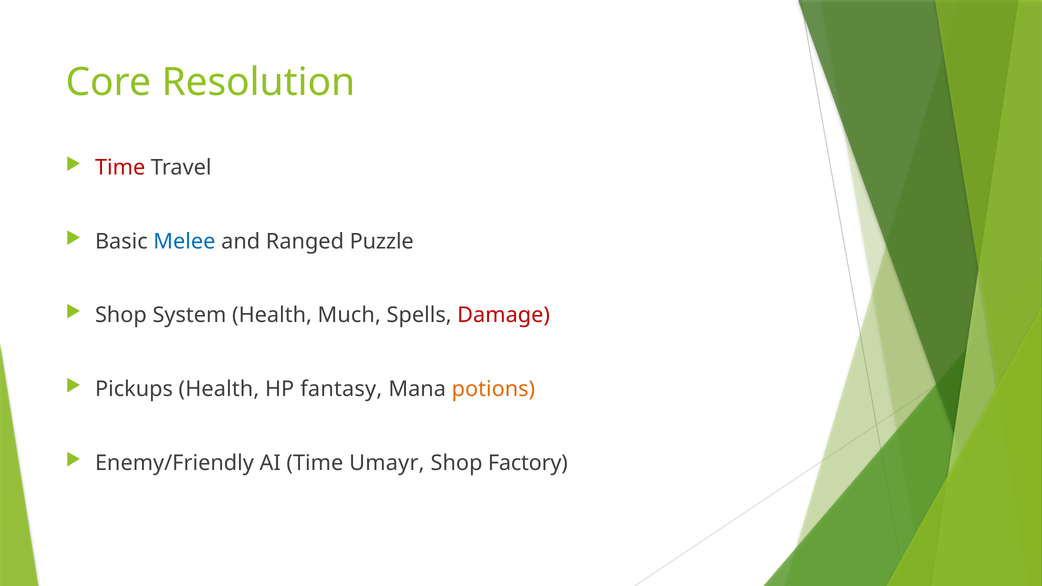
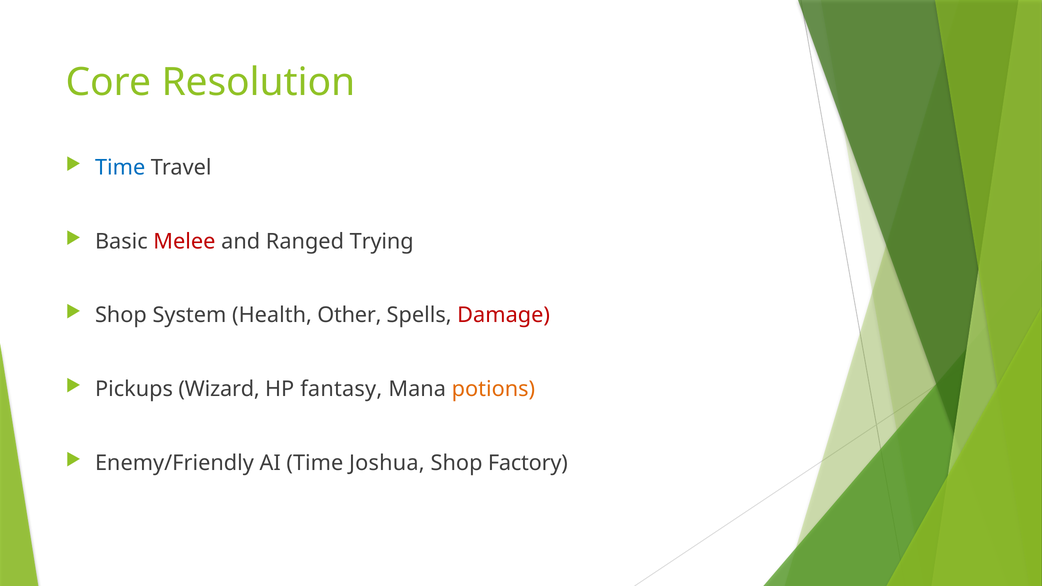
Time colour: red -> blue (120, 168)
Melee colour: blue -> red (184, 241)
Puzzle: Puzzle -> Trying (382, 241)
Much: Much -> Other (349, 315)
Pickups Health: Health -> Wizard (219, 389)
Umayr: Umayr -> Joshua (387, 463)
